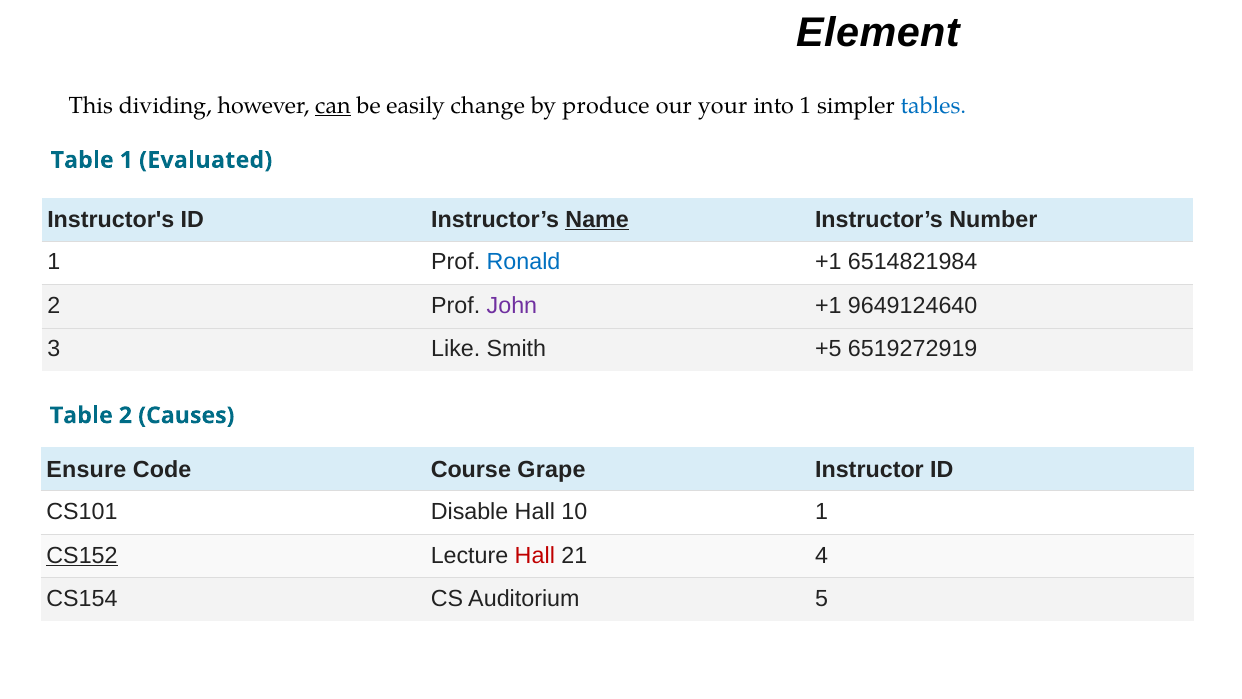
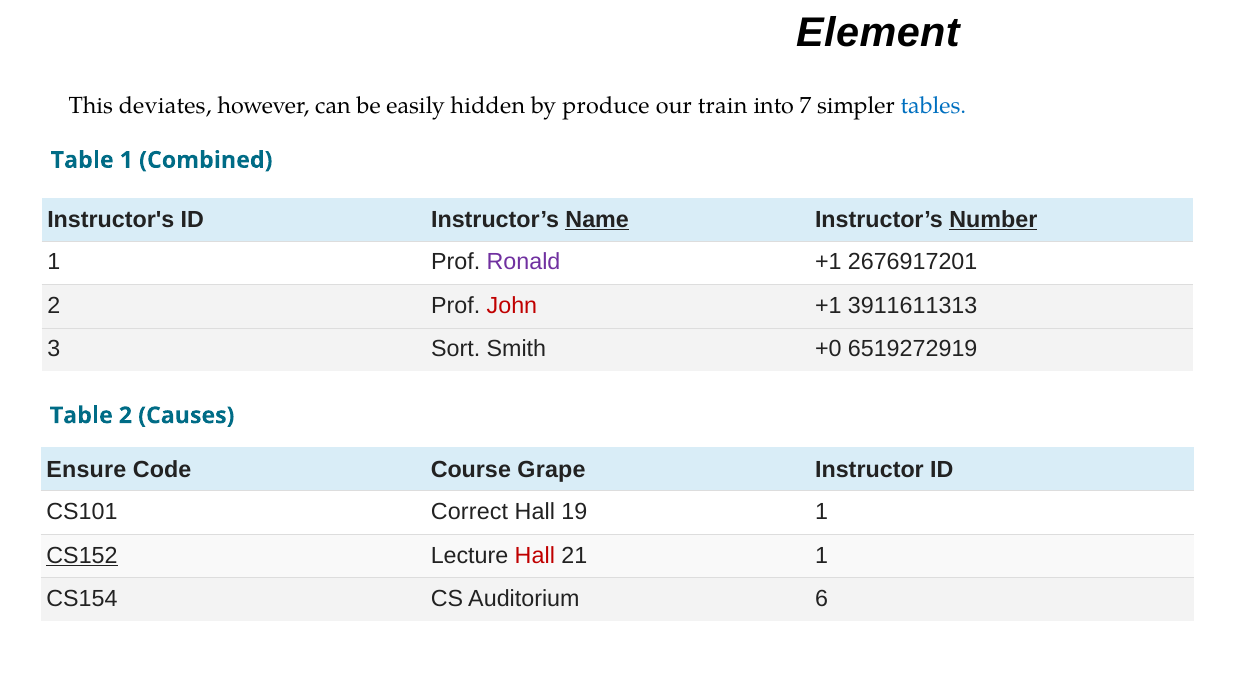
dividing: dividing -> deviates (165, 106)
can underline: present -> none (333, 106)
change: change -> hidden (488, 106)
your: your -> train (723, 106)
into 1: 1 -> 7 (805, 106)
Evaluated: Evaluated -> Combined (206, 160)
Number underline: none -> present (993, 220)
Ronald colour: blue -> purple (524, 262)
6514821984: 6514821984 -> 2676917201 (913, 262)
John colour: purple -> red (512, 306)
9649124640: 9649124640 -> 3911611313 (913, 306)
Like: Like -> Sort (456, 349)
+5: +5 -> +0 (828, 349)
Disable: Disable -> Correct (469, 512)
10: 10 -> 19 (574, 512)
21 4: 4 -> 1 (822, 555)
5: 5 -> 6 (822, 599)
